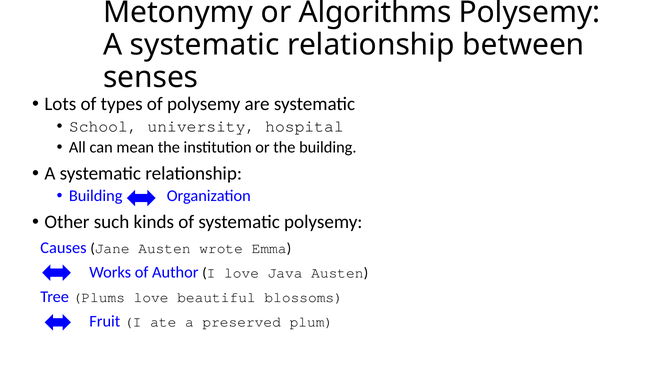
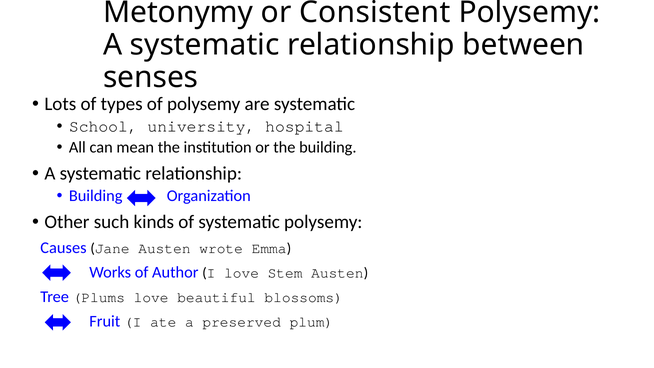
Algorithms: Algorithms -> Consistent (375, 12)
Java: Java -> Stem (285, 273)
